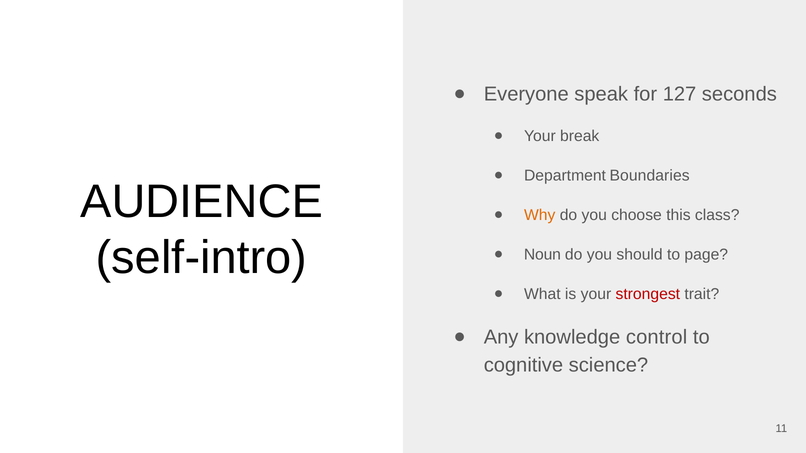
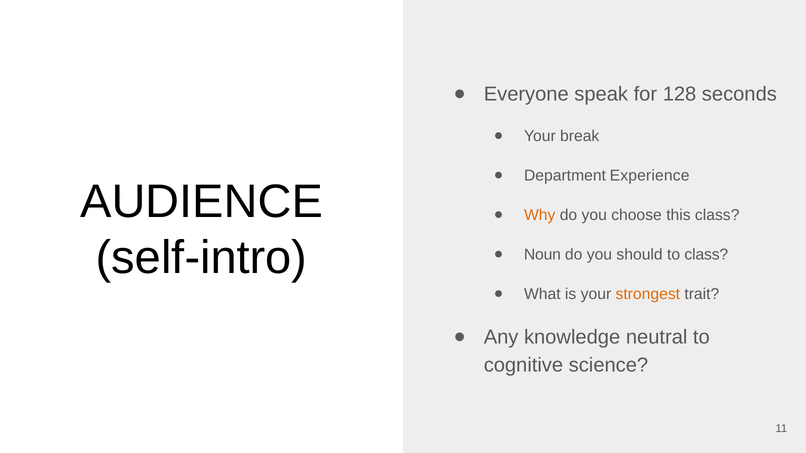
127: 127 -> 128 (680, 94)
Boundaries: Boundaries -> Experience (650, 176)
to page: page -> class (706, 255)
strongest colour: red -> orange (648, 294)
control: control -> neutral (657, 338)
